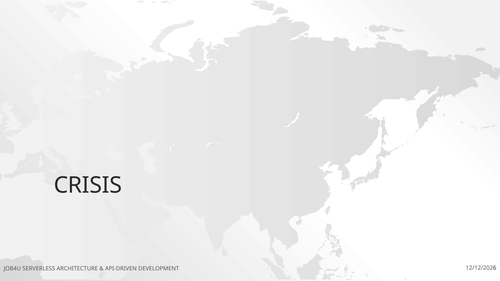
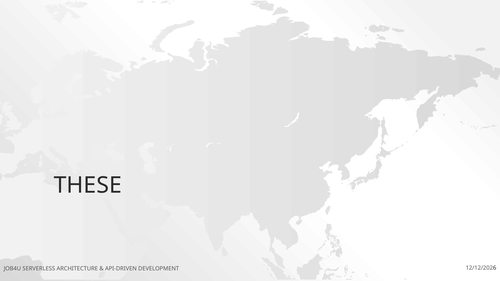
CRISIS: CRISIS -> THESE (88, 186)
